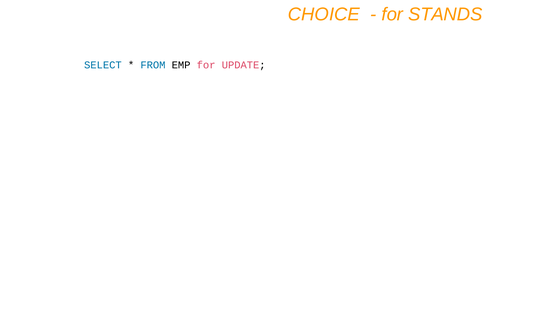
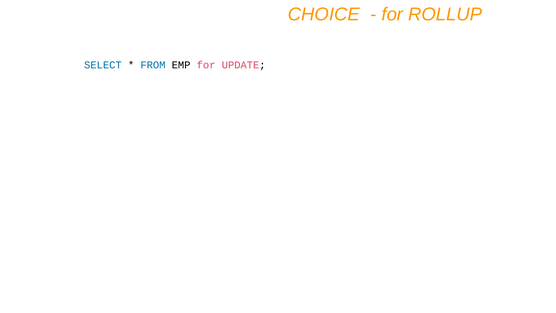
STANDS: STANDS -> ROLLUP (445, 14)
